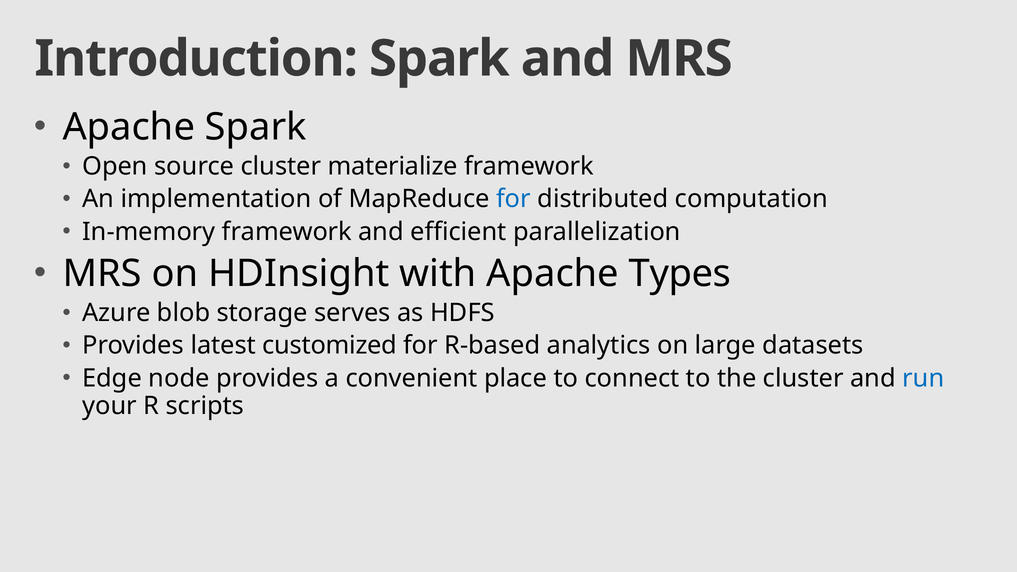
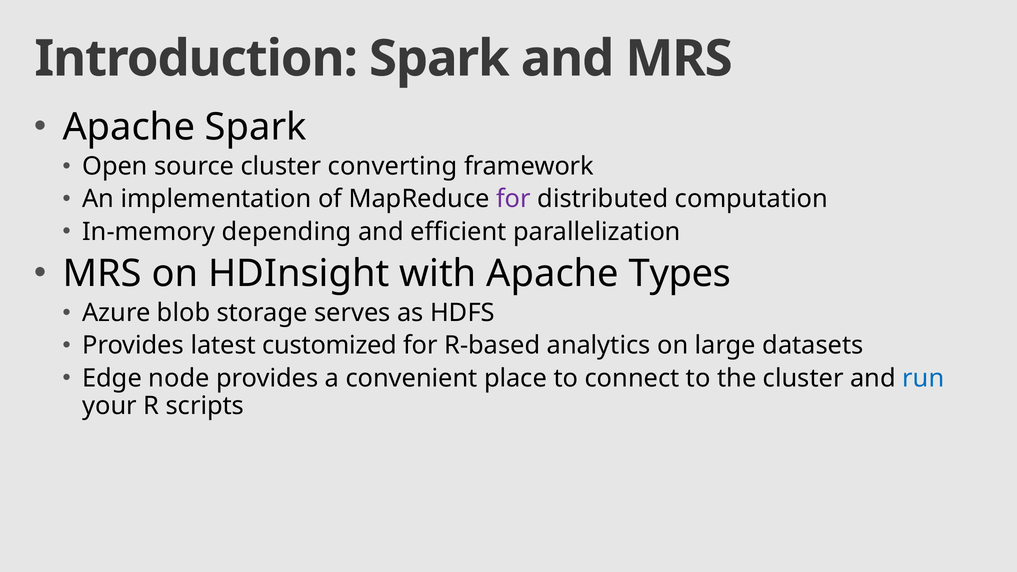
materialize: materialize -> converting (393, 167)
for colour: blue -> purple (514, 199)
In-memory framework: framework -> depending (287, 232)
